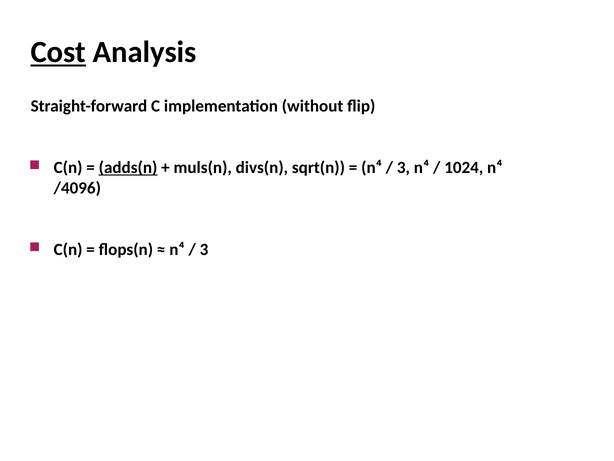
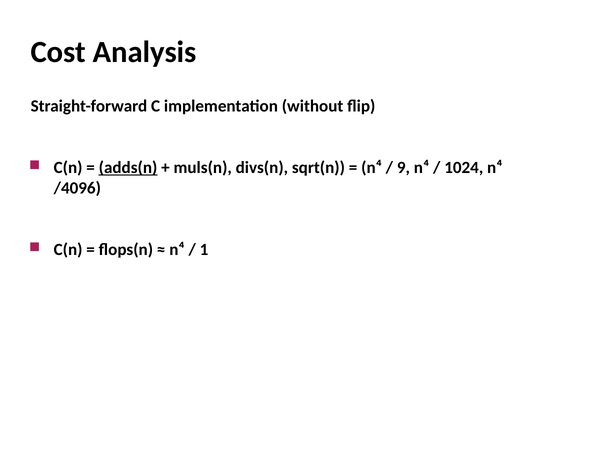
Cost underline: present -> none (58, 52)
3: 3 -> 9 (403, 167)
3: 3 -> 1 (204, 249)
